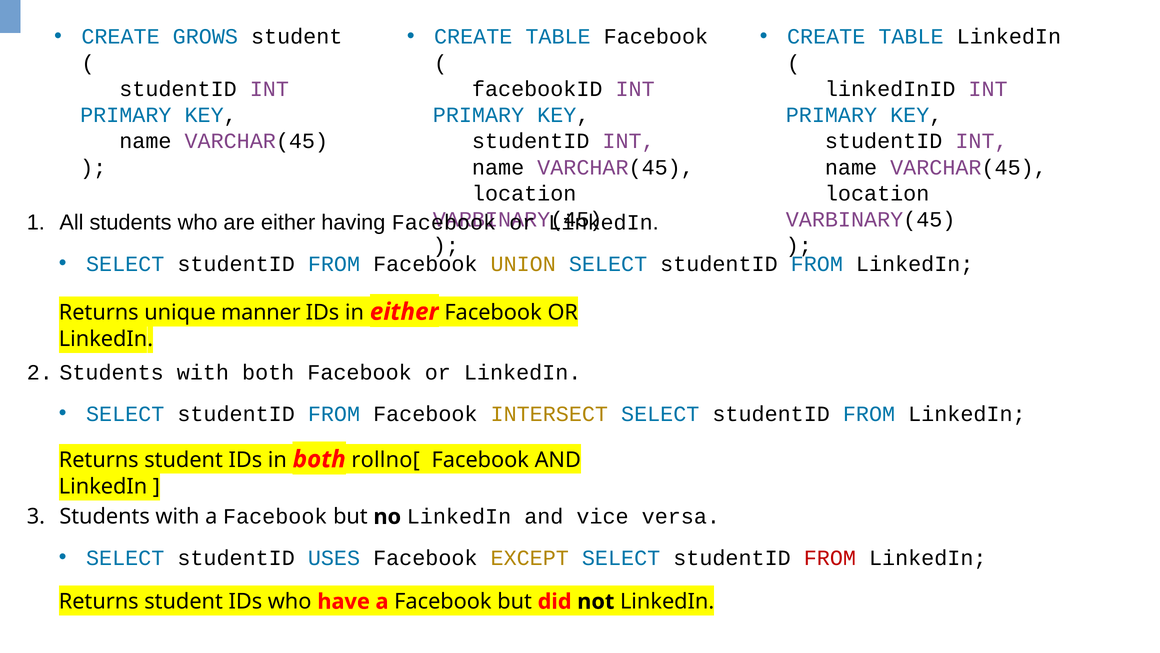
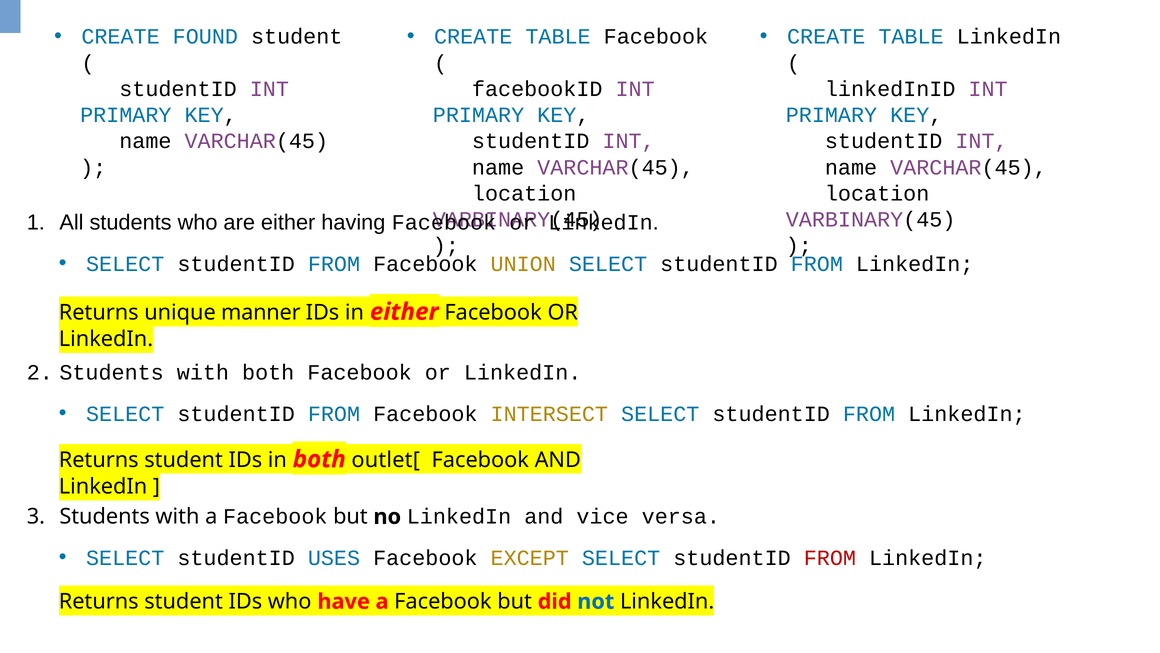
GROWS: GROWS -> FOUND (205, 37)
rollno[: rollno[ -> outlet[ (386, 460)
not colour: black -> blue (596, 601)
